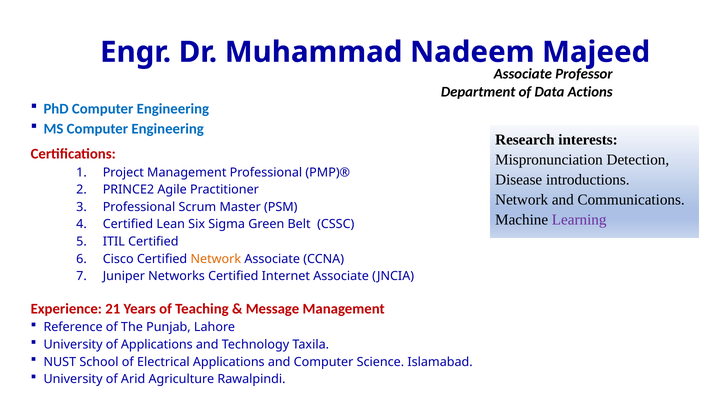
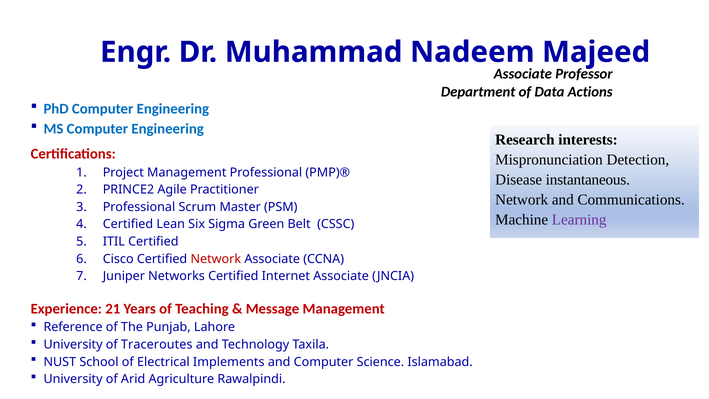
introductions: introductions -> instantaneous (588, 180)
Network colour: orange -> red (216, 259)
of Applications: Applications -> Traceroutes (157, 344)
Electrical Applications: Applications -> Implements (229, 362)
